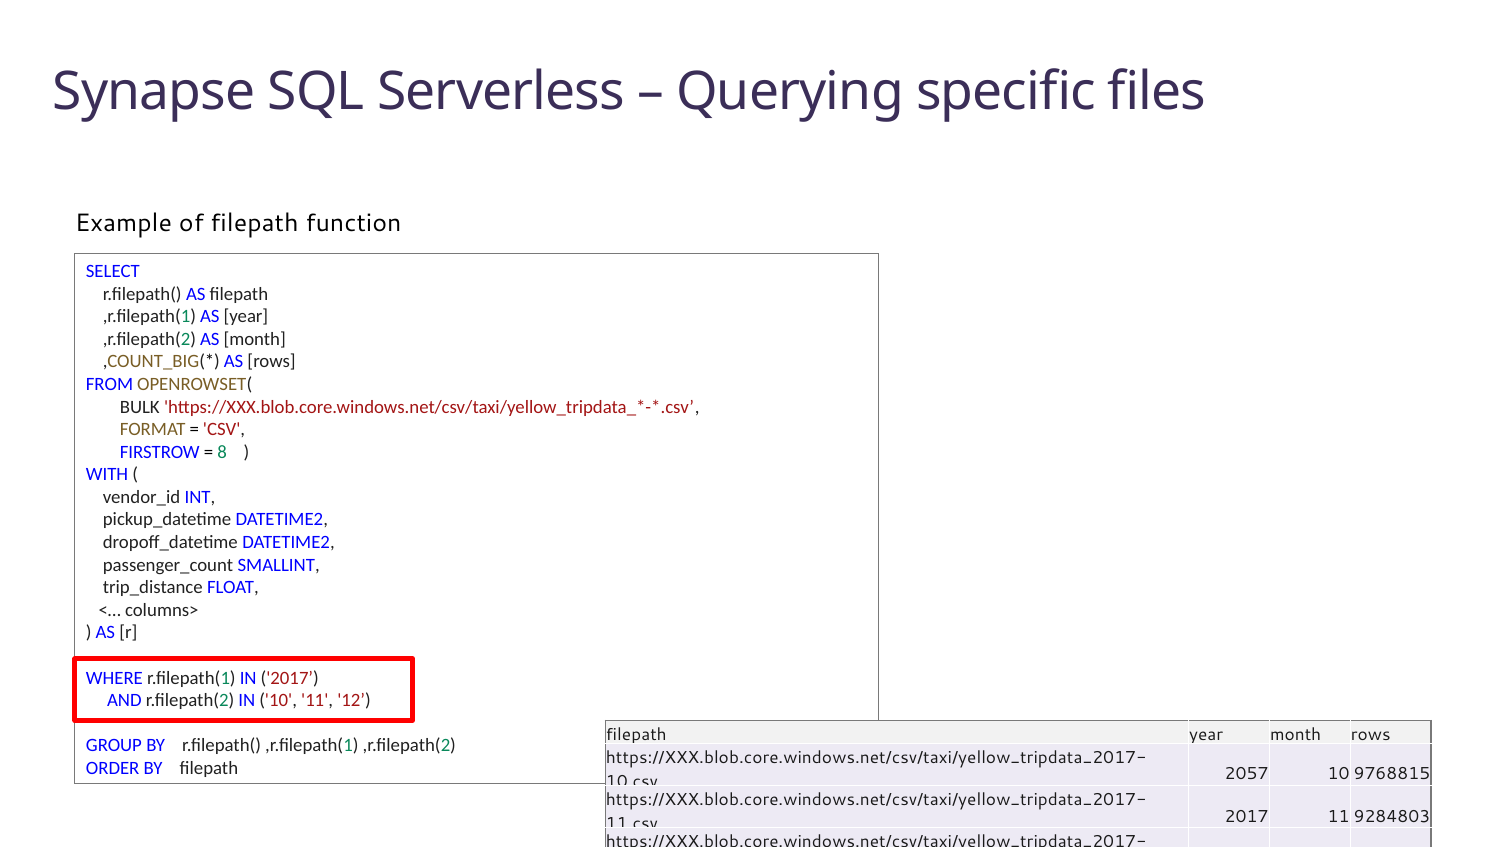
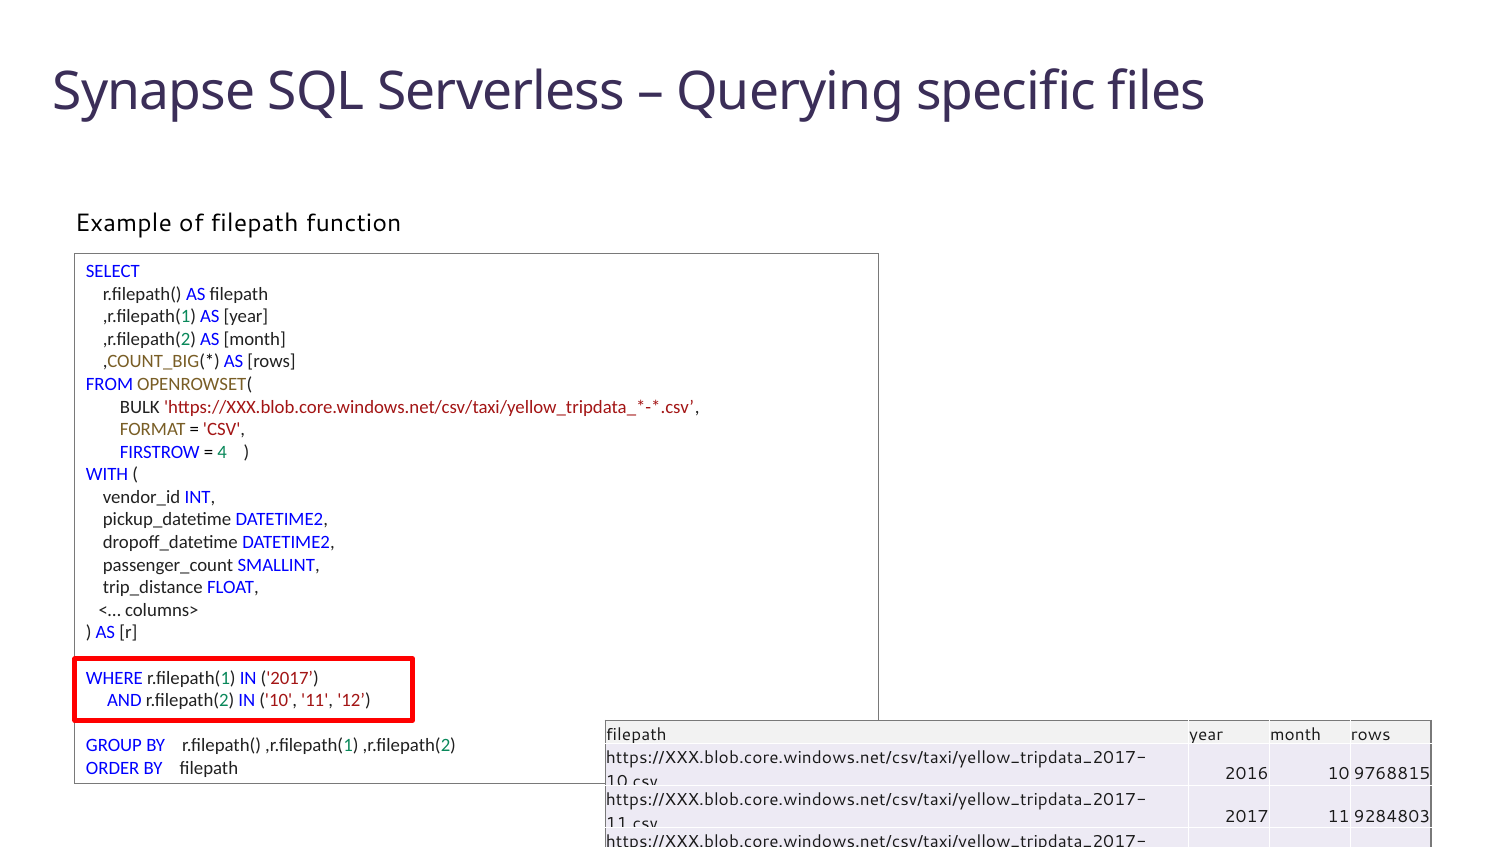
8: 8 -> 4 (222, 452)
2057: 2057 -> 2016 (1247, 774)
